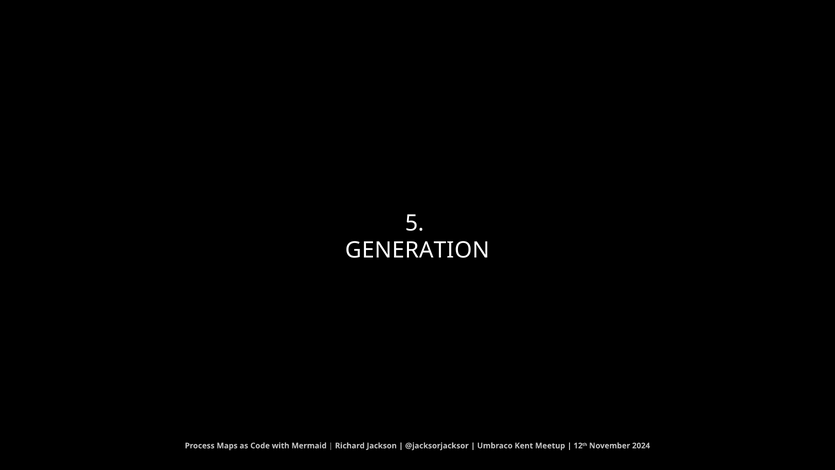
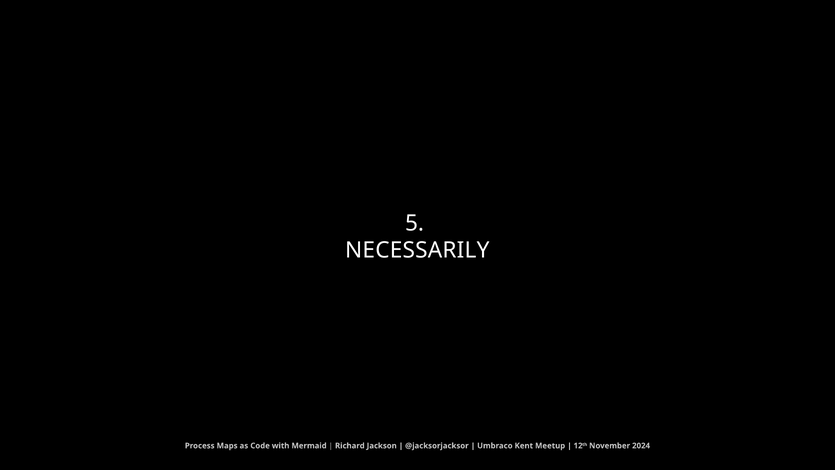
GENERATION: GENERATION -> NECESSARILY (417, 250)
